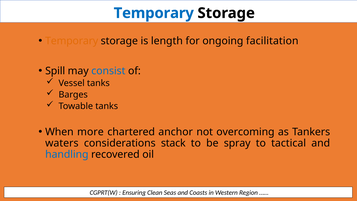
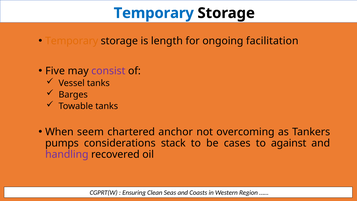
Spill: Spill -> Five (55, 71)
consist colour: blue -> purple (108, 71)
more: more -> seem (90, 132)
waters: waters -> pumps (62, 143)
spray: spray -> cases (237, 143)
tactical: tactical -> against (289, 143)
handling colour: blue -> purple (67, 154)
